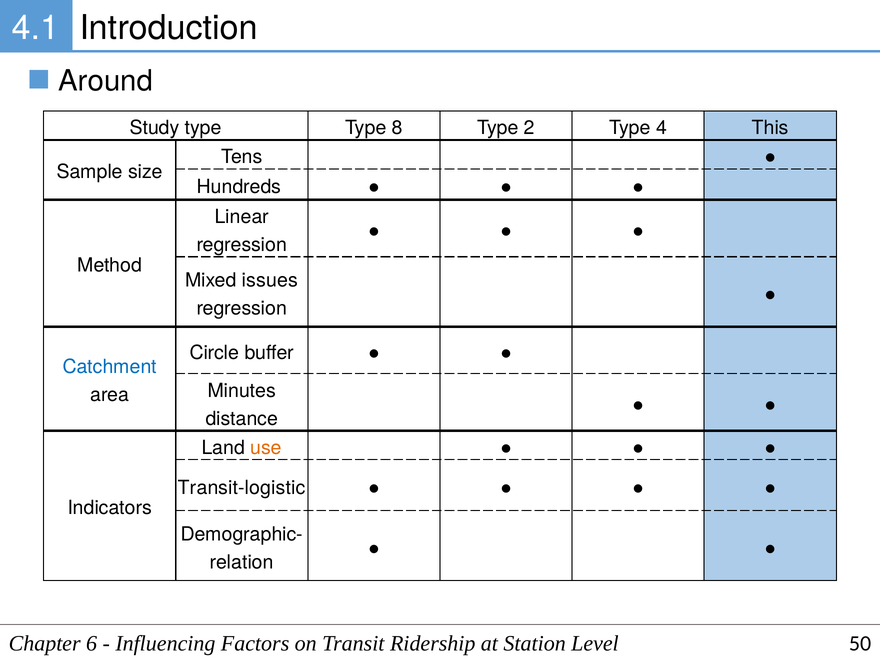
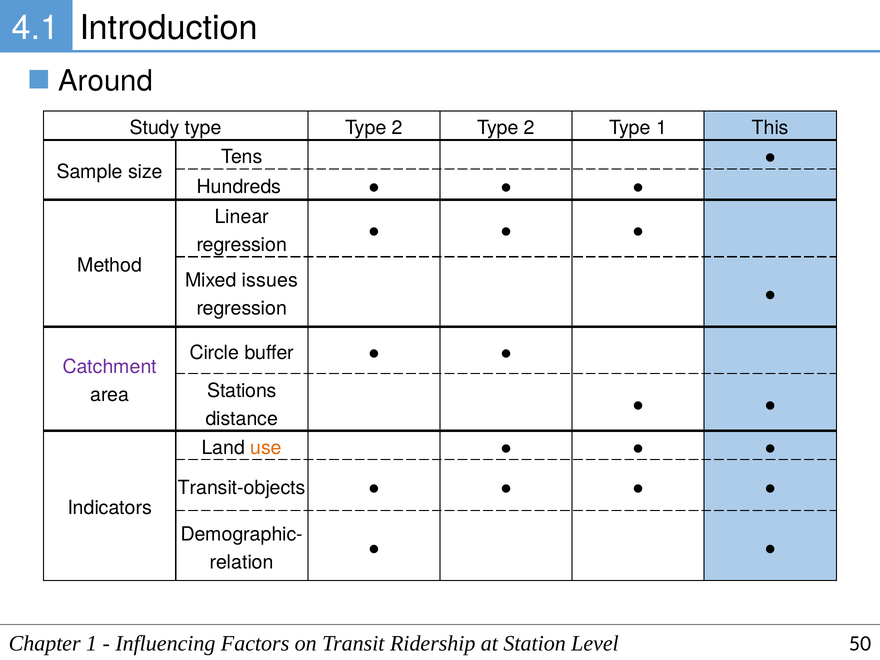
type Type 8: 8 -> 2 (397, 128)
Type 4: 4 -> 1 (661, 128)
Catchment colour: blue -> purple (110, 367)
Minutes: Minutes -> Stations (242, 391)
Transit-logistic: Transit-logistic -> Transit-objects (242, 488)
Chapter 6: 6 -> 1 (92, 643)
